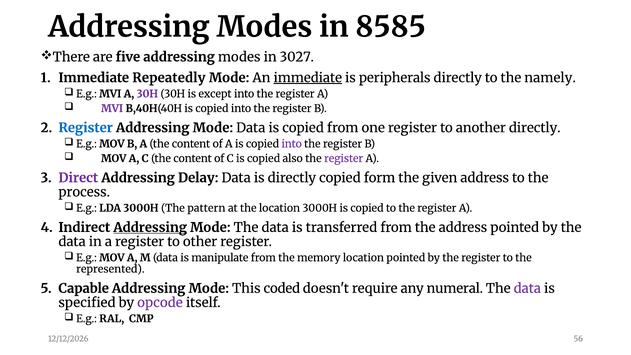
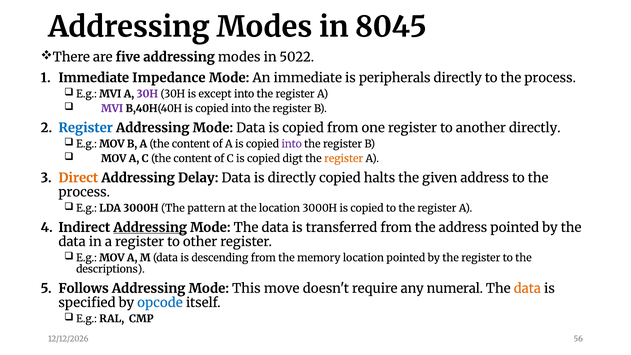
8585: 8585 -> 8045 (391, 27)
3027: 3027 -> 5022 (297, 57)
Repeatedly: Repeatedly -> Impedance (169, 78)
immediate underline: present -> none (308, 78)
directly to the namely: namely -> process (550, 78)
also: also -> digt (293, 159)
register colour: purple -> orange (344, 159)
Direct colour: purple -> orange (78, 178)
form: form -> halts (379, 178)
manipulate: manipulate -> descending (220, 258)
represented: represented -> descriptions (110, 269)
Capable: Capable -> Follows (84, 288)
coded: coded -> move (282, 288)
data colour: purple -> orange (527, 288)
opcode colour: purple -> blue (160, 303)
